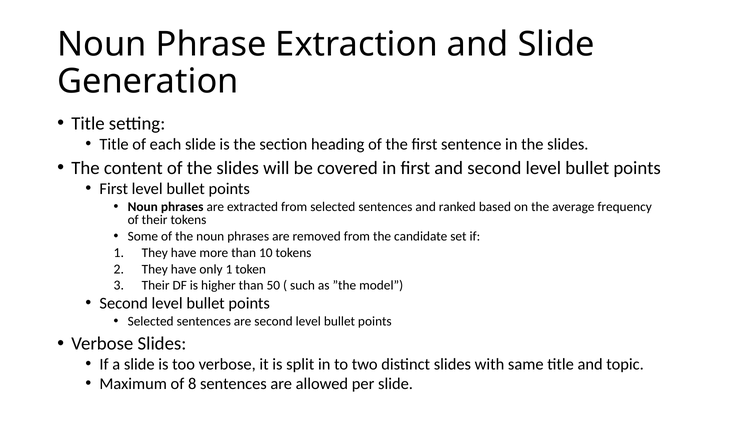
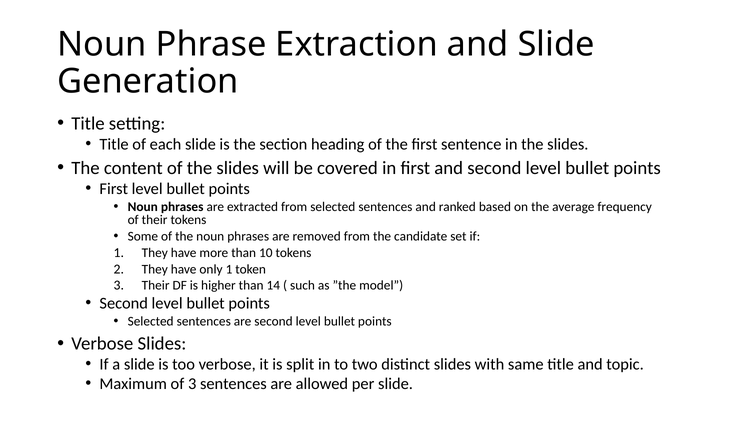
50: 50 -> 14 (273, 286)
of 8: 8 -> 3 (192, 384)
